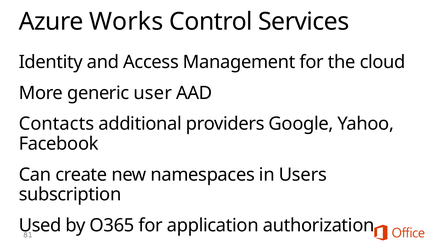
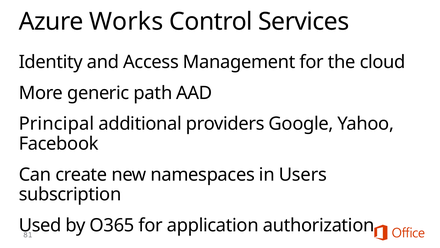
user: user -> path (153, 93)
Contacts: Contacts -> Principal (56, 124)
